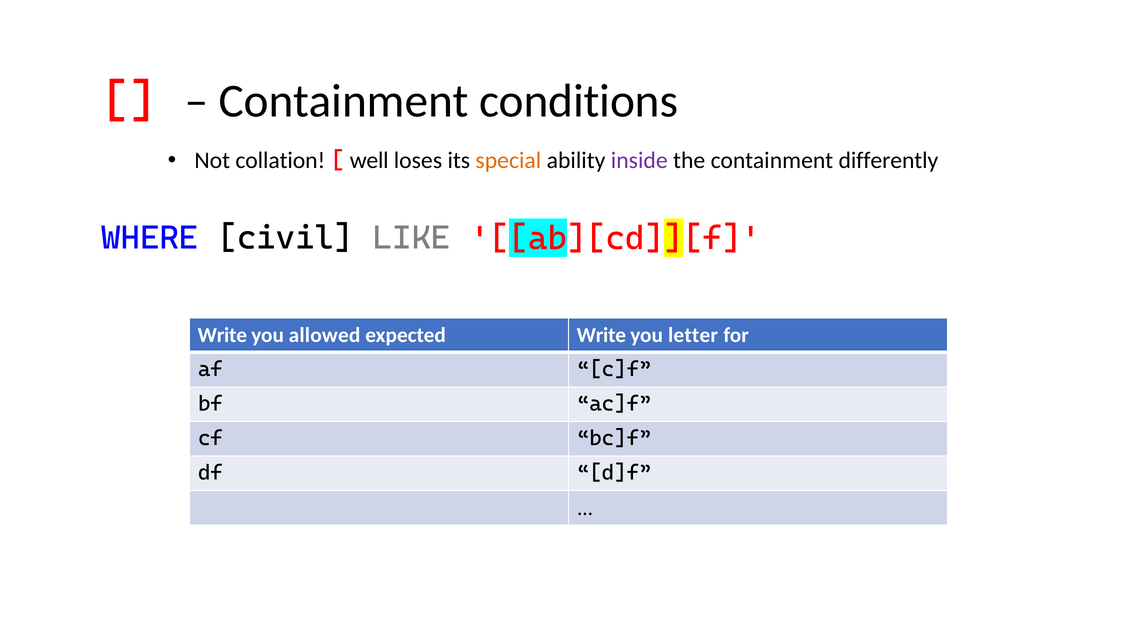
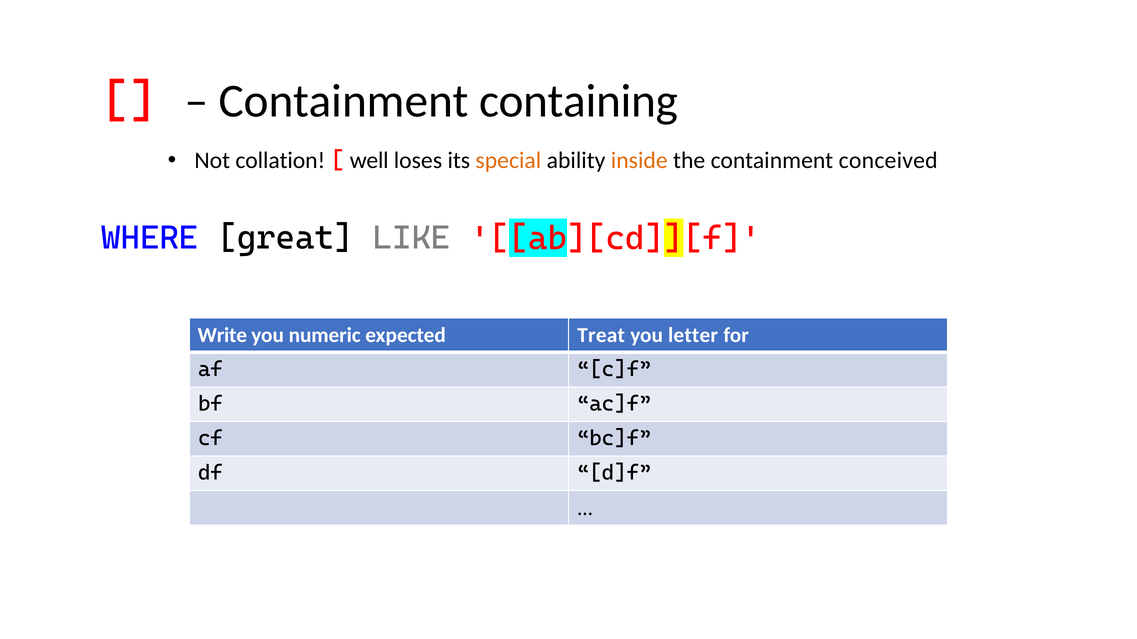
conditions: conditions -> containing (579, 101)
inside colour: purple -> orange (639, 161)
differently: differently -> conceived (888, 161)
civil: civil -> great (286, 238)
allowed: allowed -> numeric (325, 336)
Write: Write -> Treat (601, 336)
